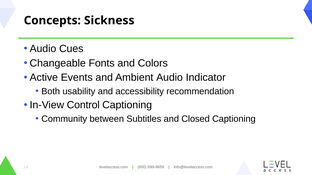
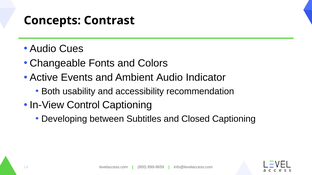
Sickness: Sickness -> Contrast (109, 21)
Community: Community -> Developing (64, 119)
